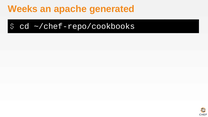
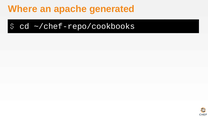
Weeks: Weeks -> Where (23, 9)
